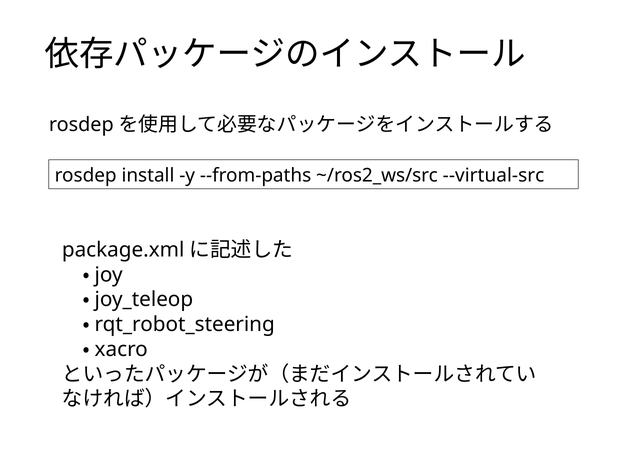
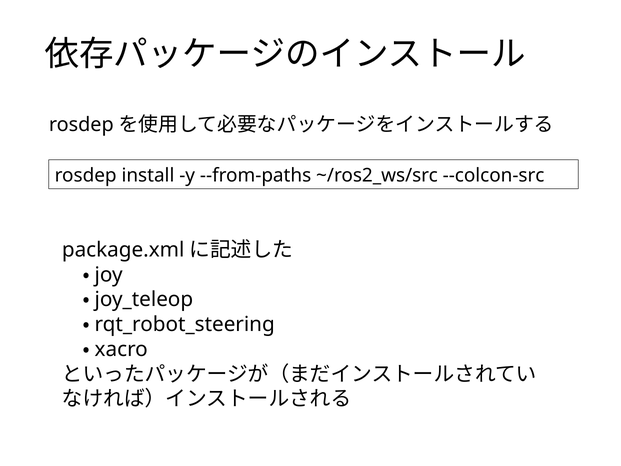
--virtual-src: --virtual-src -> --colcon-src (494, 175)
